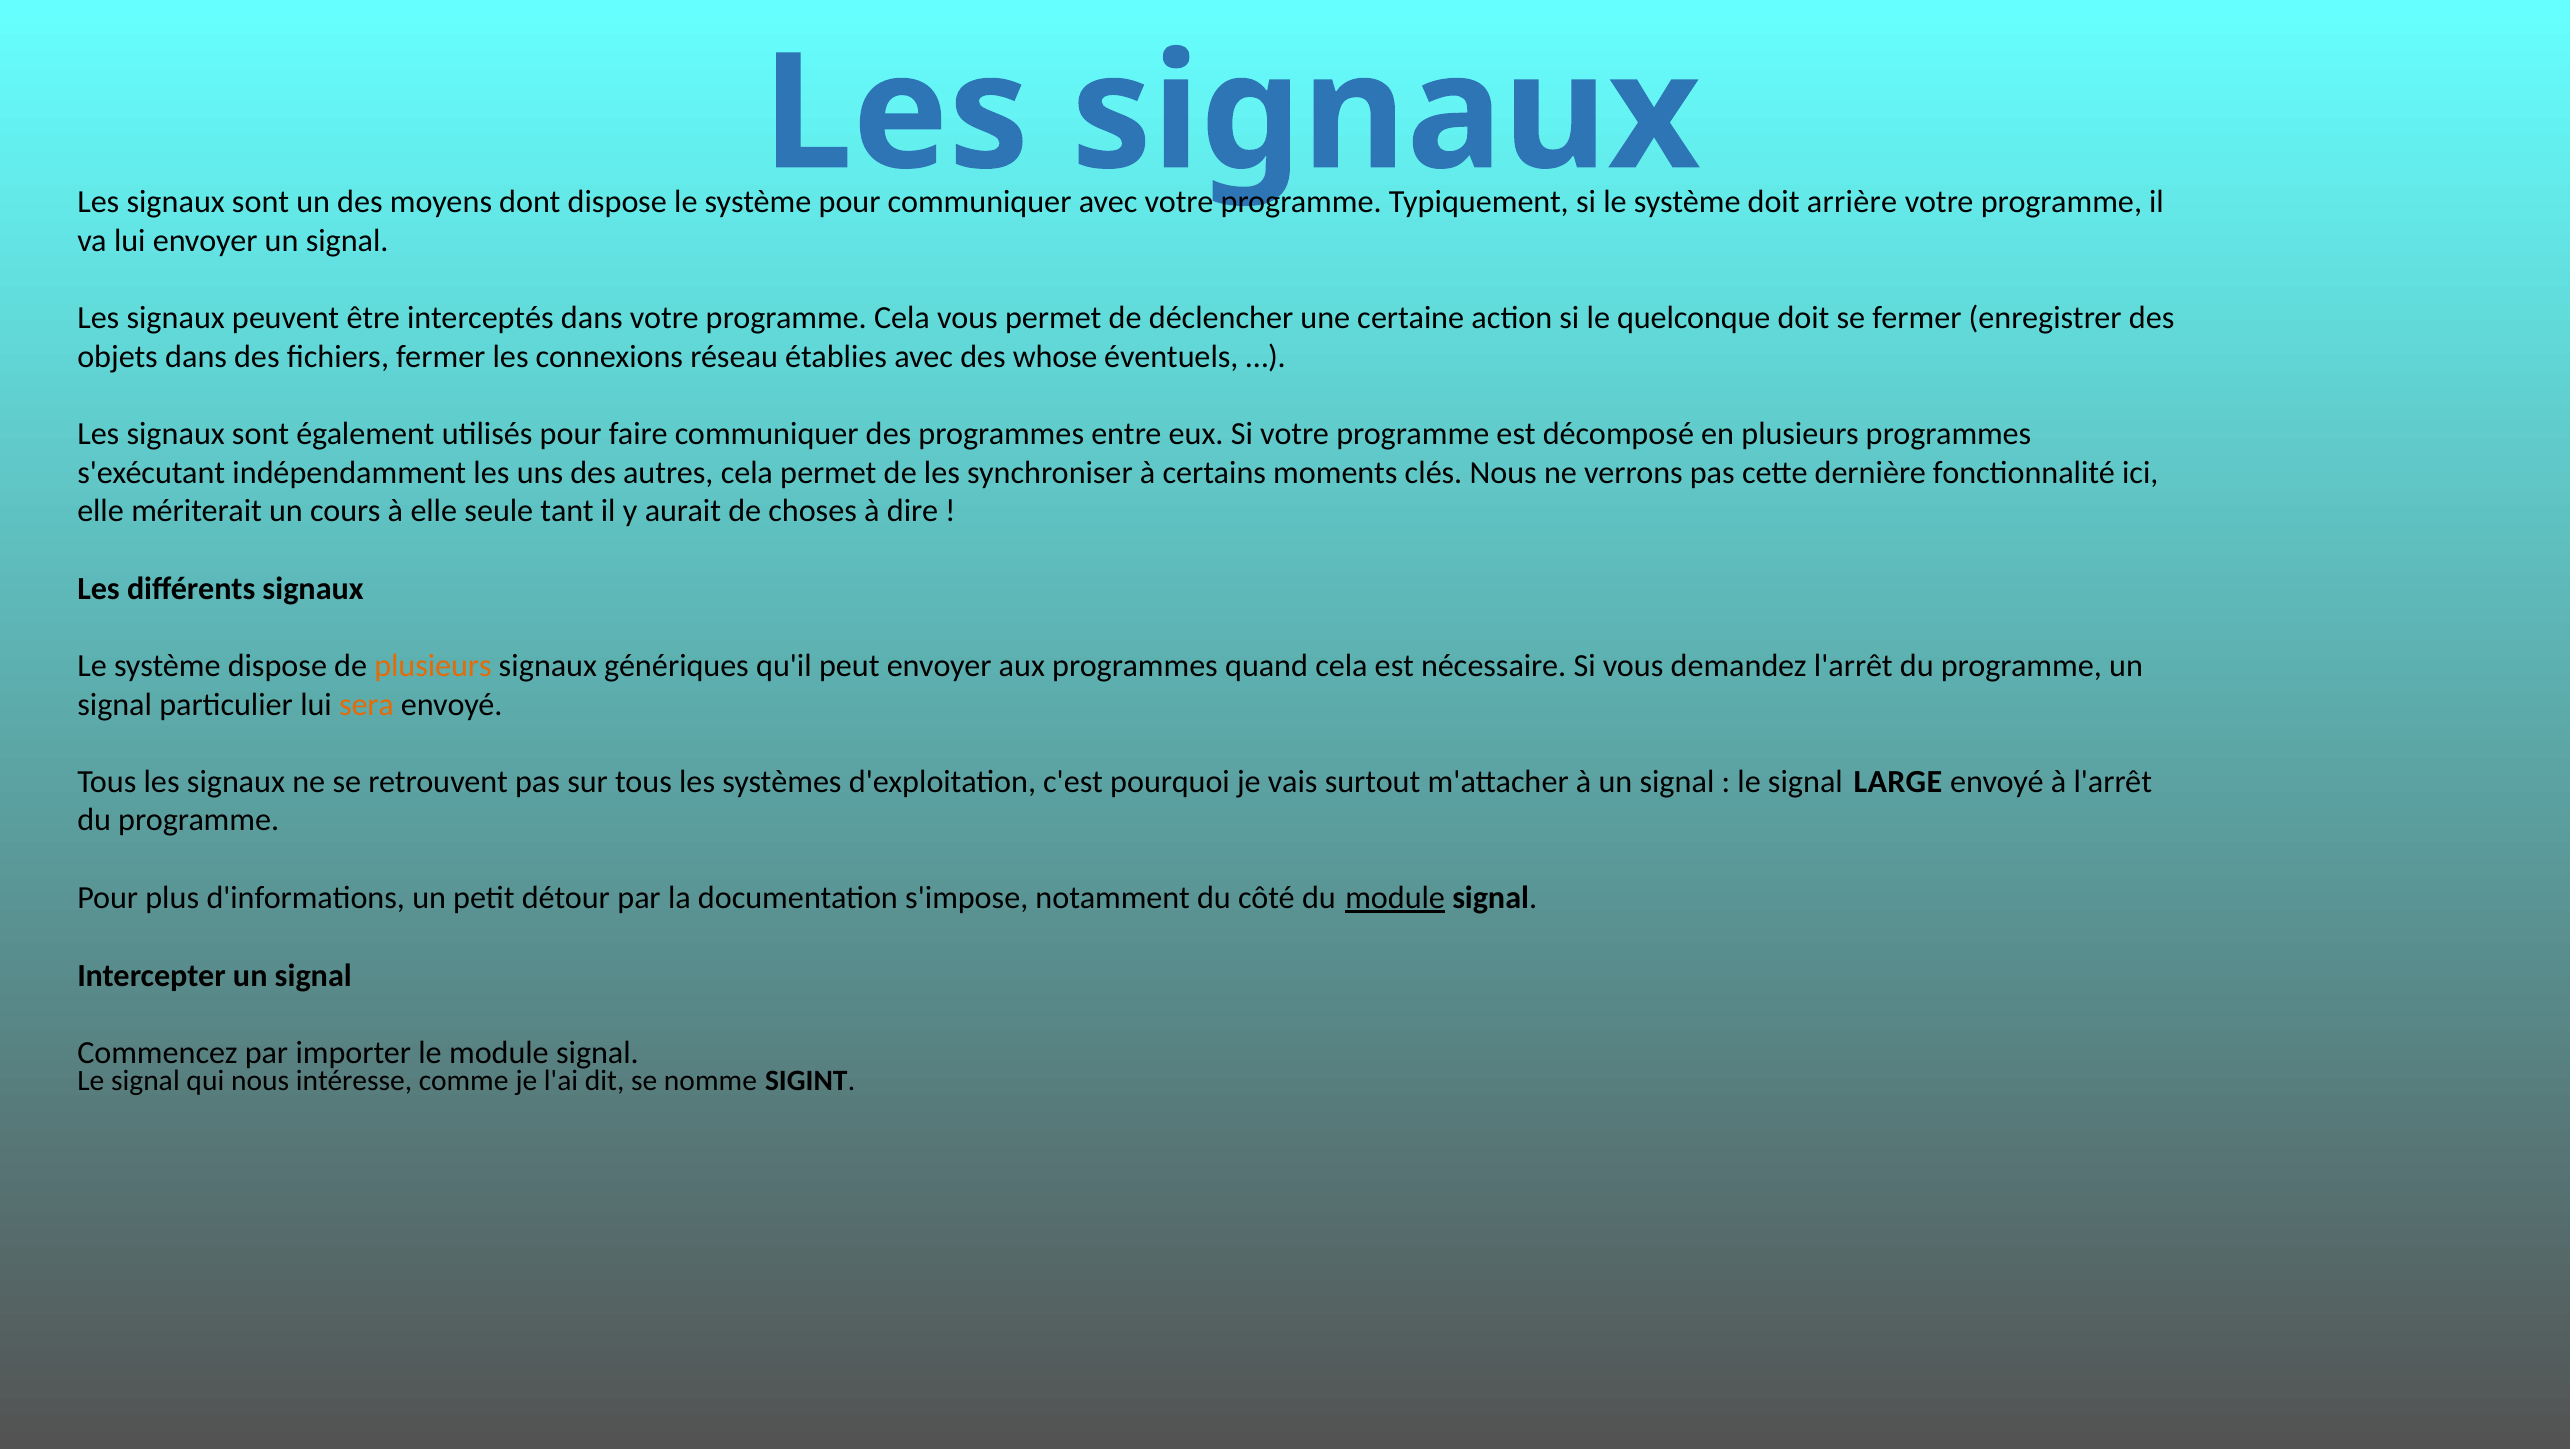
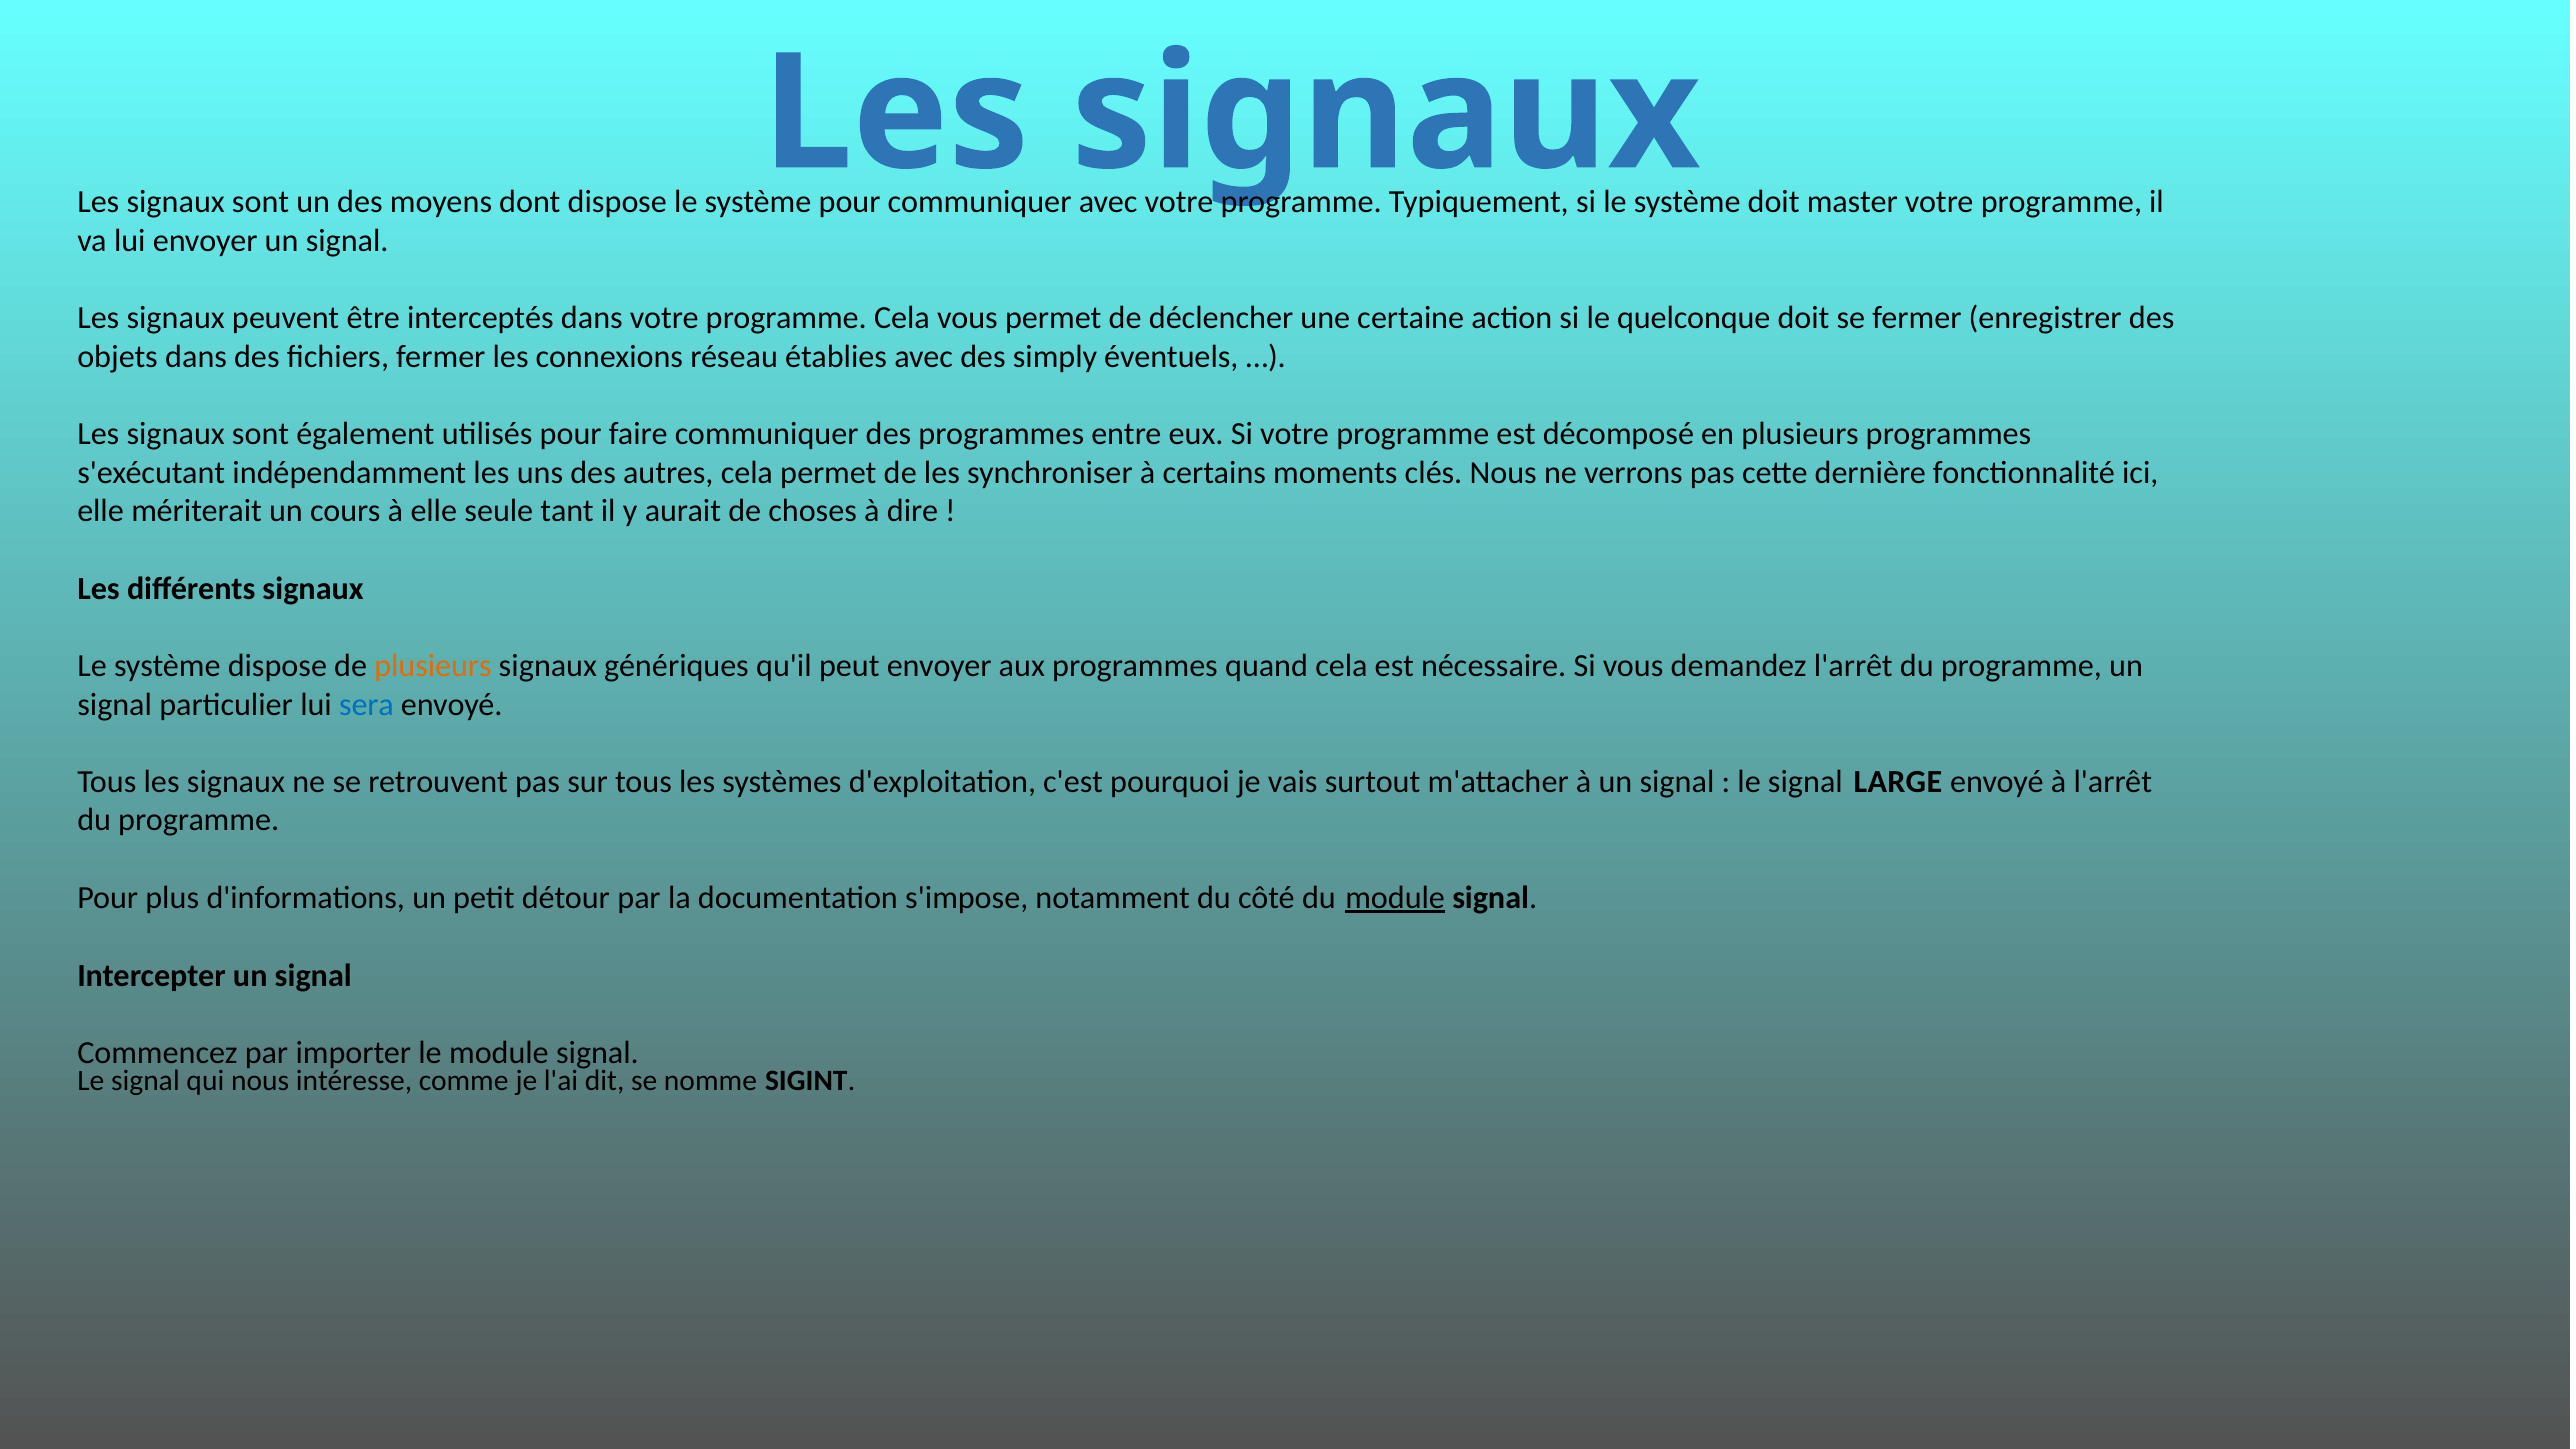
arrière: arrière -> master (1852, 202)
whose: whose -> simply (1055, 357)
sera colour: orange -> blue (366, 704)
